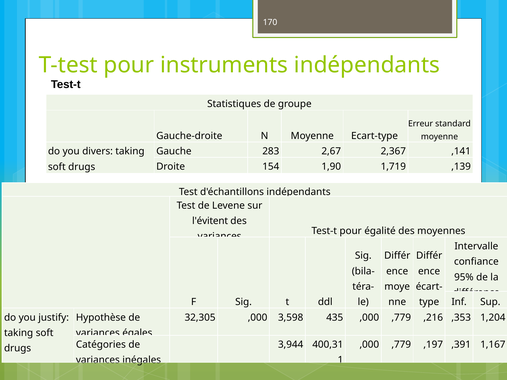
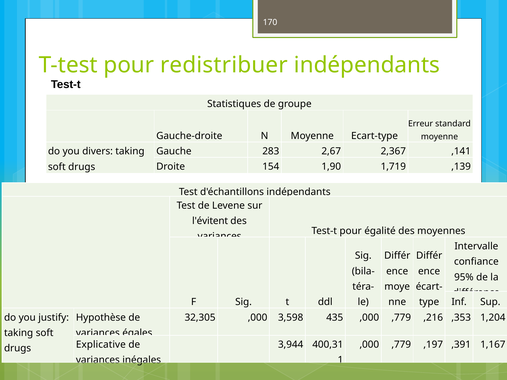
instruments: instruments -> redistribuer (224, 65)
Catégories: Catégories -> Explicative (101, 345)
